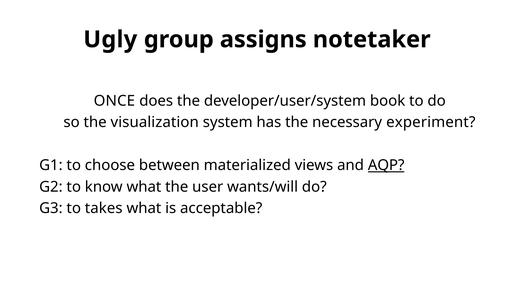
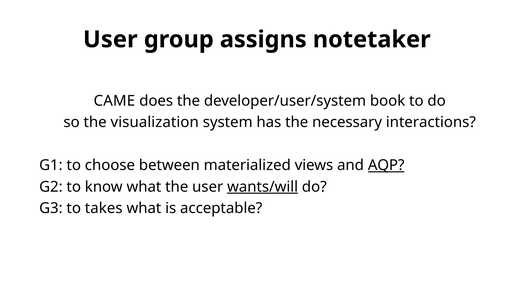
Ugly: Ugly -> User (110, 40)
ONCE: ONCE -> CAME (114, 101)
experiment: experiment -> interactions (431, 122)
wants/will underline: none -> present (263, 187)
